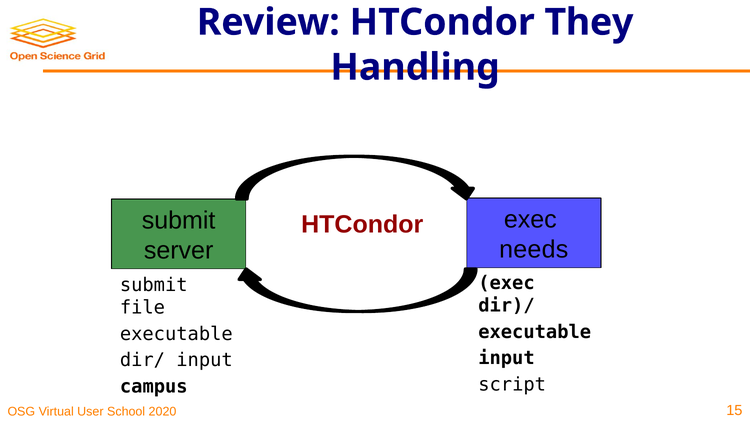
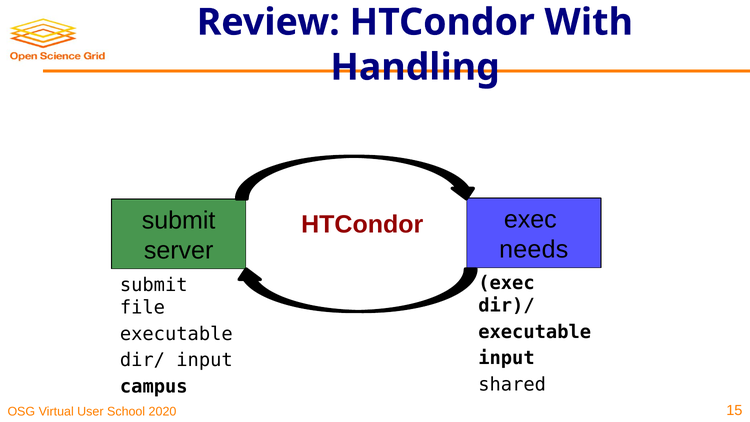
They: They -> With (589, 22)
script: script -> shared (512, 384)
